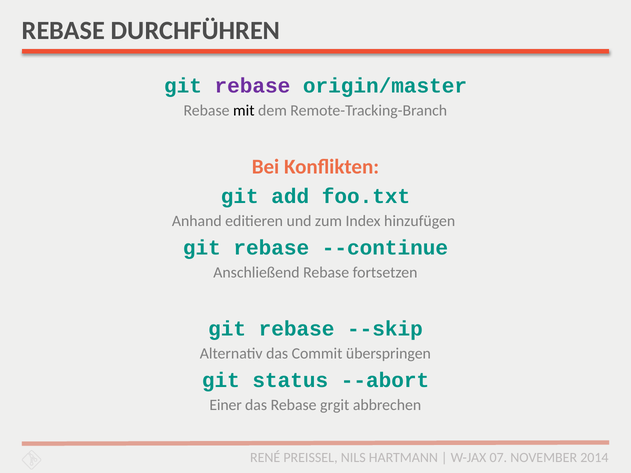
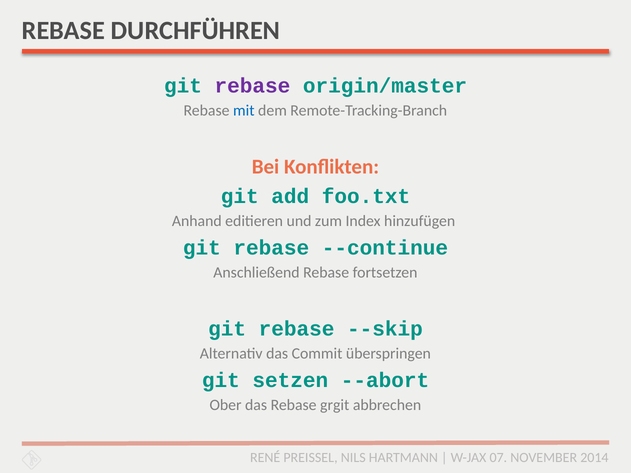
mit colour: black -> blue (244, 111)
status: status -> setzen (290, 380)
Einer: Einer -> Ober (226, 405)
